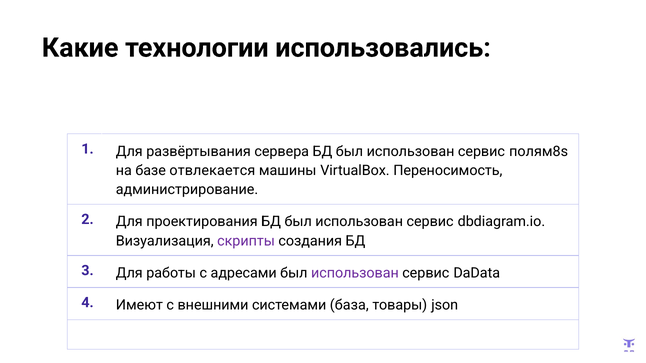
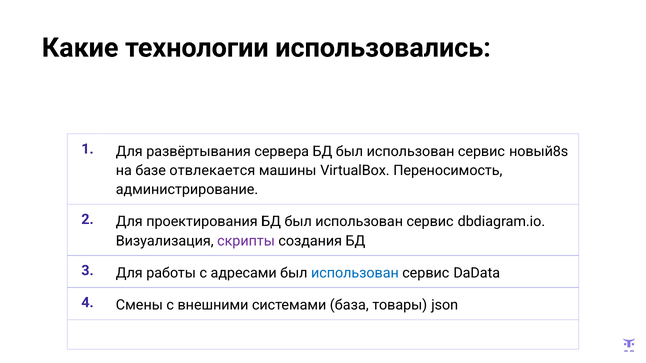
полям8s: полям8s -> новый8s (539, 152)
использован colour: purple -> blue (355, 273)
Имеют: Имеют -> Смены (139, 305)
